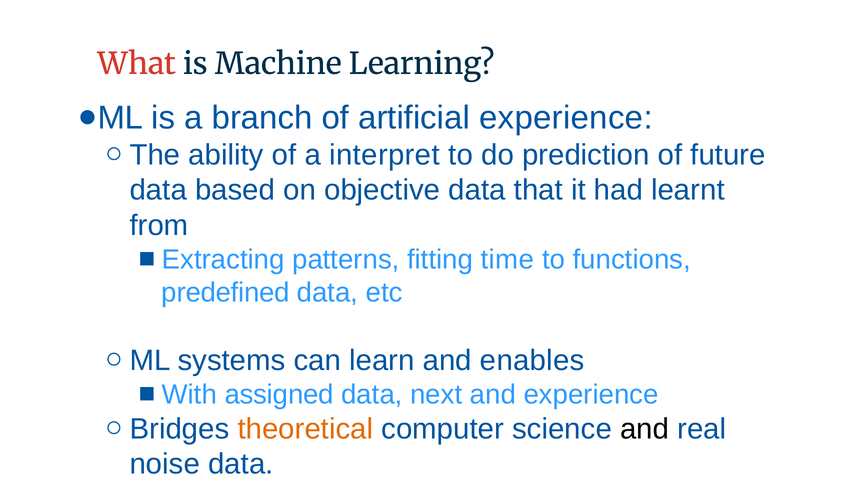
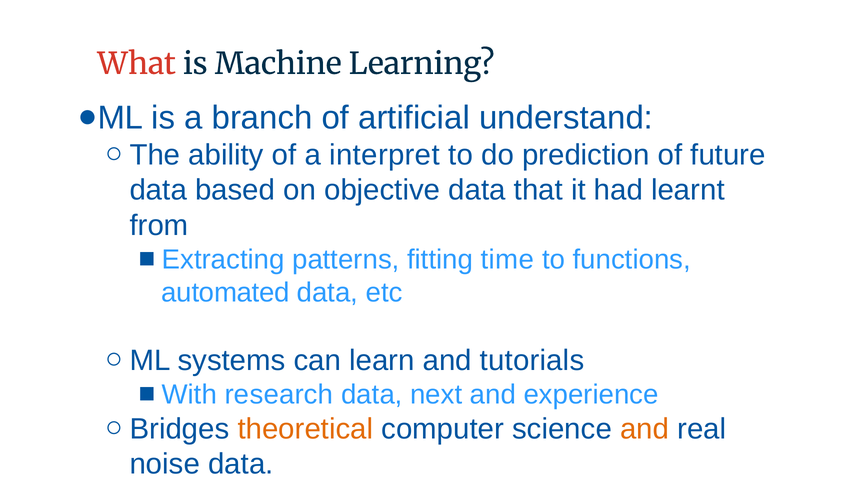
artificial experience: experience -> understand (566, 118)
predefined: predefined -> automated (226, 293)
enables: enables -> tutorials (532, 360)
assigned: assigned -> research (279, 394)
and colour: black -> orange (645, 429)
